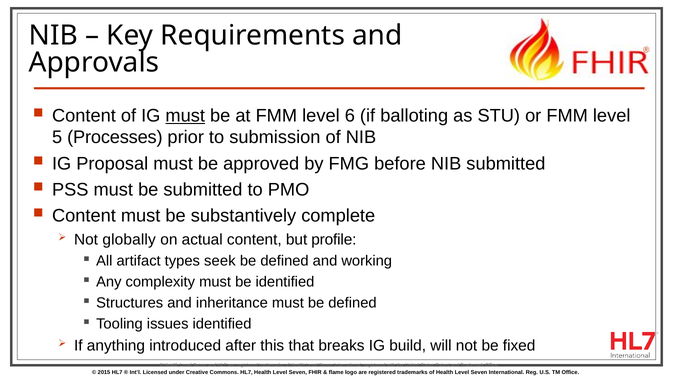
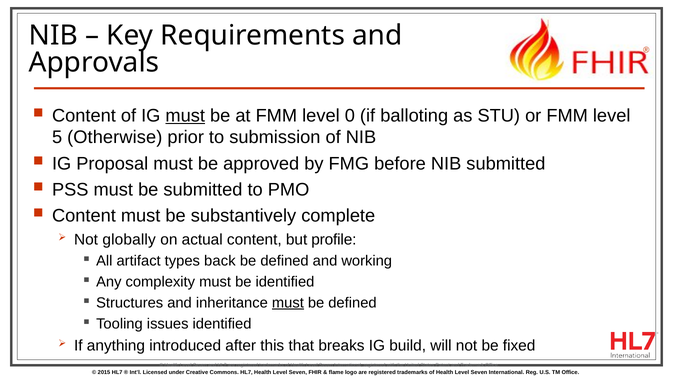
6: 6 -> 0 (350, 116)
Processes: Processes -> Otherwise (115, 138)
seek: seek -> back (220, 261)
must underline: none -> present (288, 303)
